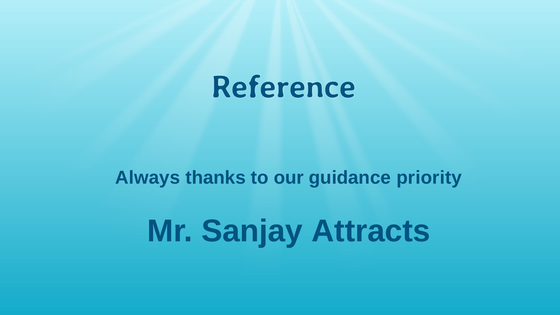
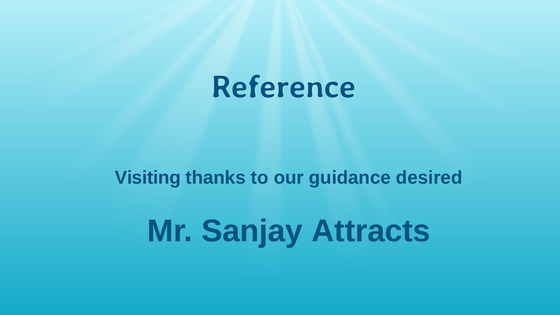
Always: Always -> Visiting (148, 178)
priority: priority -> desired (429, 178)
